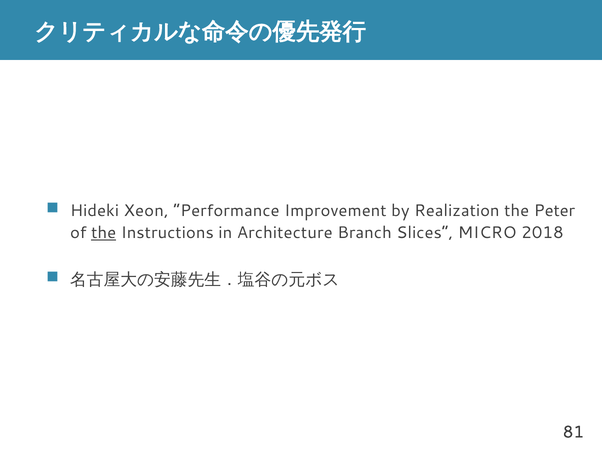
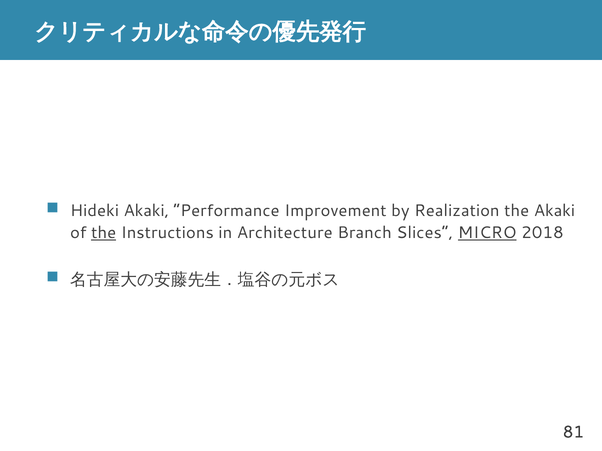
Hideki Xeon: Xeon -> Akaki (146, 211)
the Peter: Peter -> Akaki (554, 211)
MICRO underline: none -> present (487, 233)
